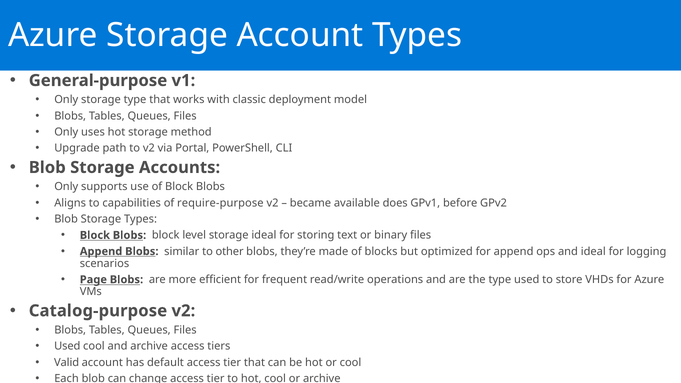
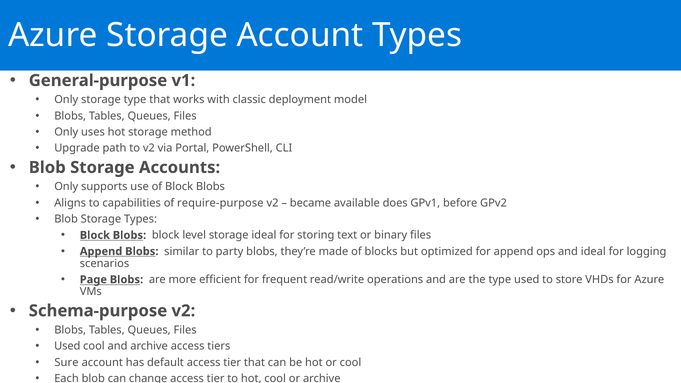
other: other -> party (230, 251)
Catalog-purpose: Catalog-purpose -> Schema-purpose (98, 311)
Valid: Valid -> Sure (66, 362)
